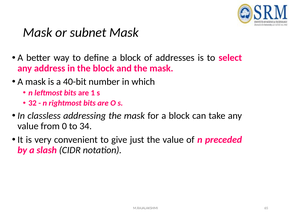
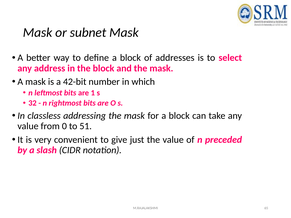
40-bit: 40-bit -> 42-bit (75, 82)
34: 34 -> 51 (86, 126)
